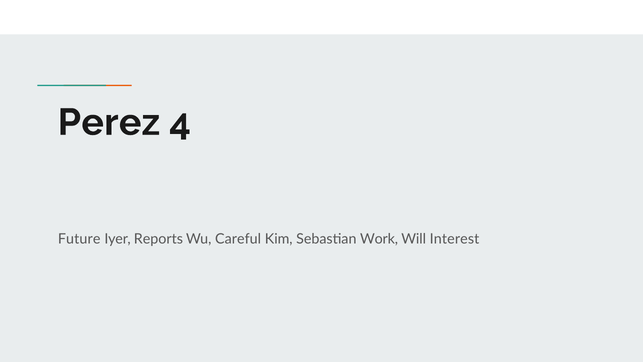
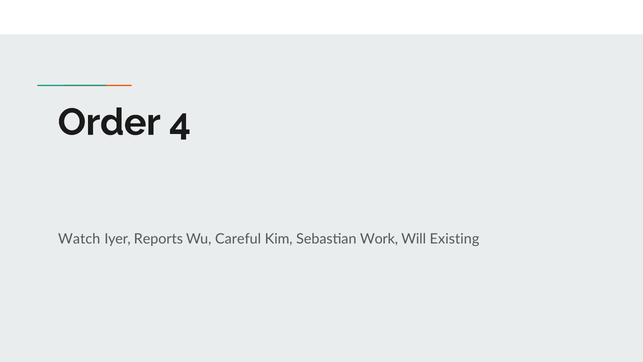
Perez: Perez -> Order (109, 122)
Future: Future -> Watch (79, 239)
Interest: Interest -> Existing (455, 239)
